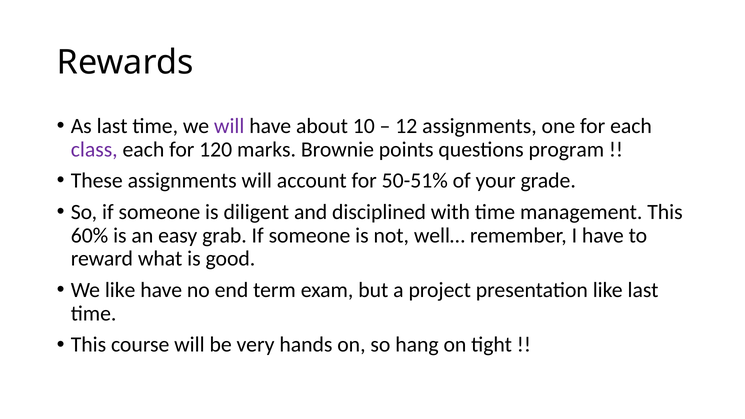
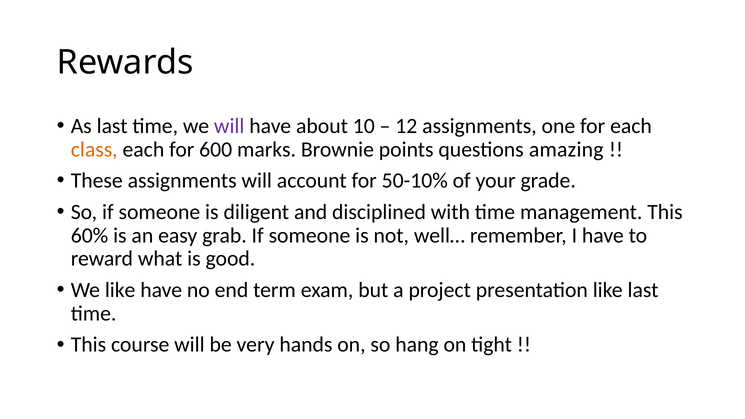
class colour: purple -> orange (94, 149)
120: 120 -> 600 (216, 149)
program: program -> amazing (566, 149)
50-51%: 50-51% -> 50-10% (415, 181)
